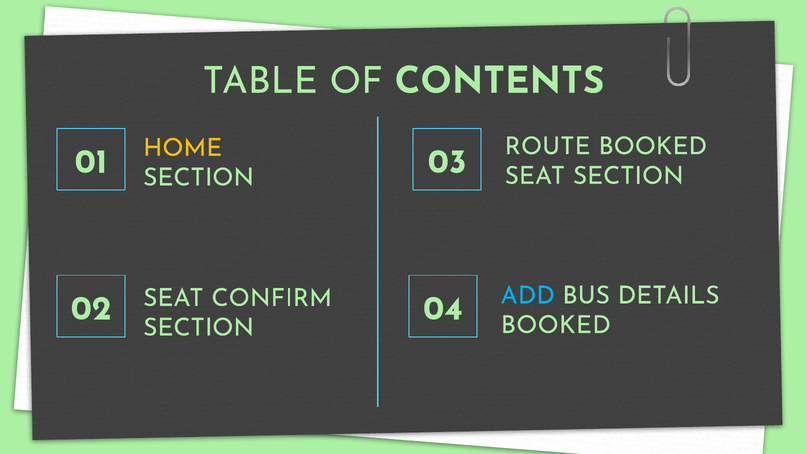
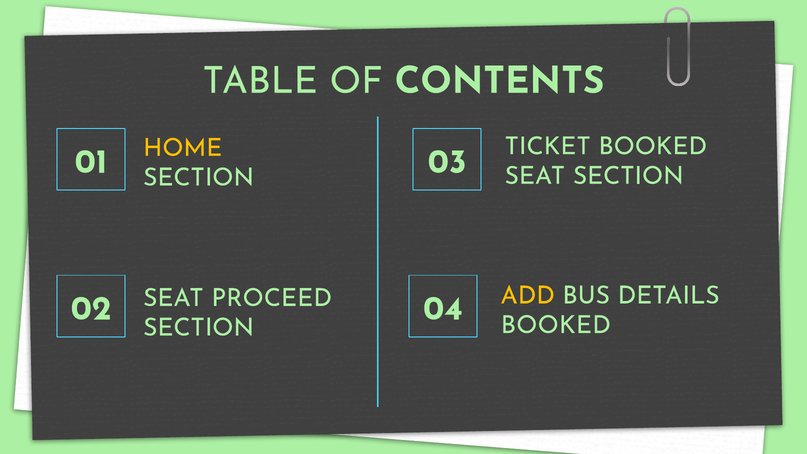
ROUTE: ROUTE -> TICKET (548, 146)
ADD colour: light blue -> yellow (528, 295)
CONFIRM: CONFIRM -> PROCEED (272, 298)
